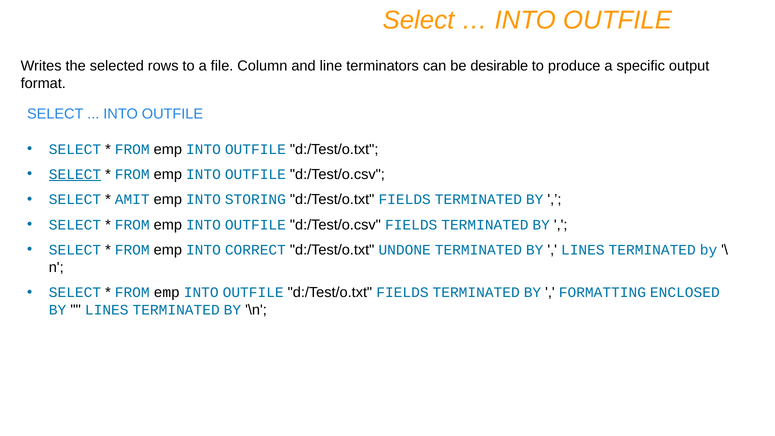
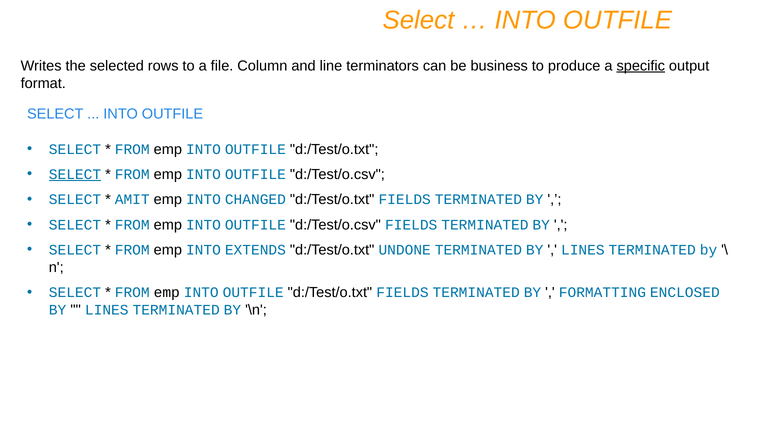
desirable: desirable -> business (499, 66)
specific underline: none -> present (641, 66)
STORING: STORING -> CHANGED (255, 200)
CORRECT: CORRECT -> EXTENDS (255, 250)
